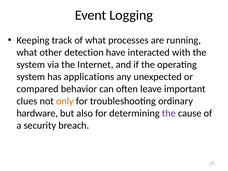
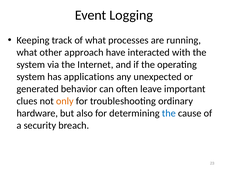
detection: detection -> approach (84, 52)
compared: compared -> generated (38, 89)
the colour: purple -> blue (169, 113)
